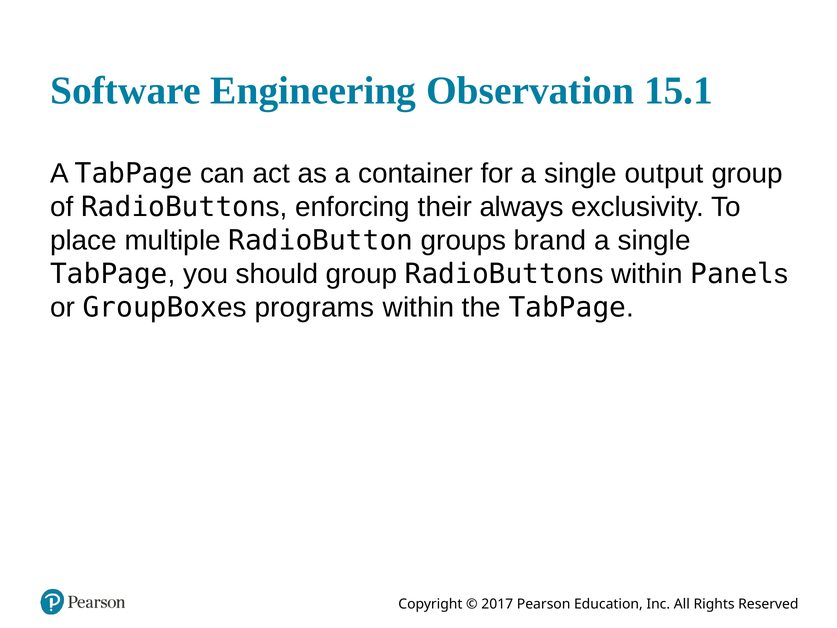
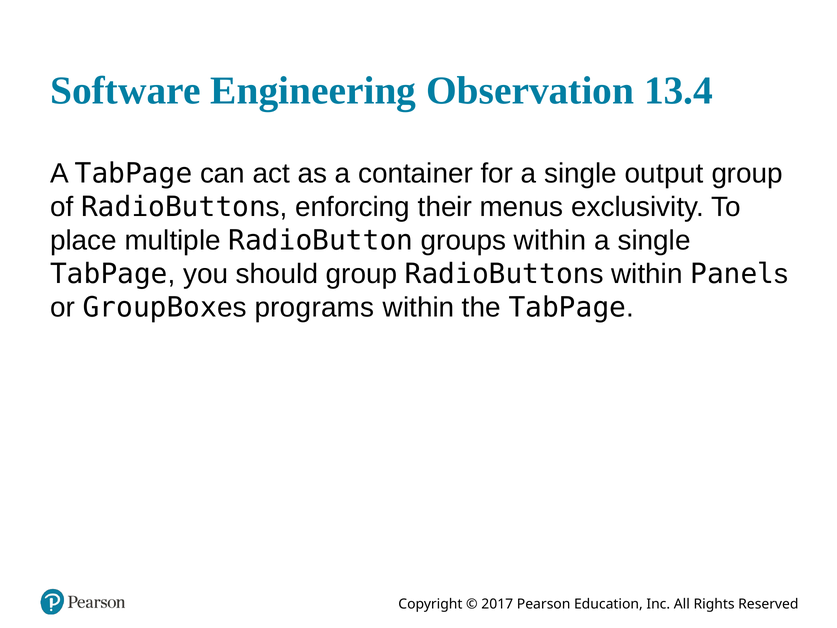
15.1: 15.1 -> 13.4 (679, 91)
always: always -> menus (522, 207)
groups brand: brand -> within (550, 241)
